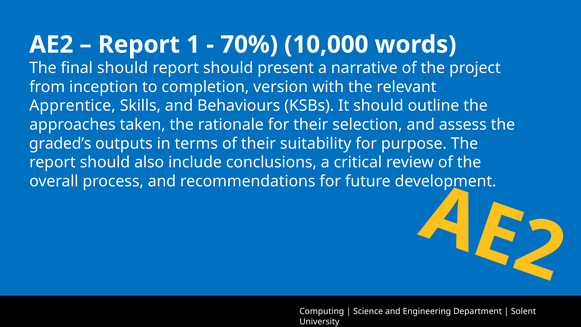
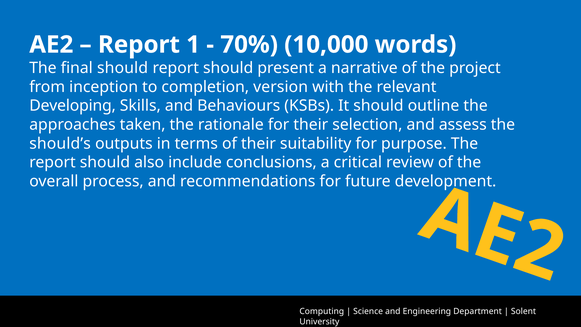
Apprentice: Apprentice -> Developing (73, 106)
graded’s: graded’s -> should’s (60, 143)
